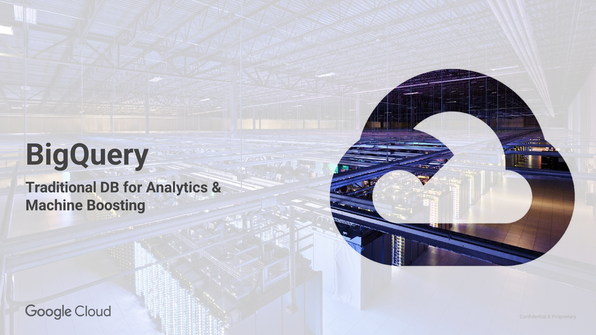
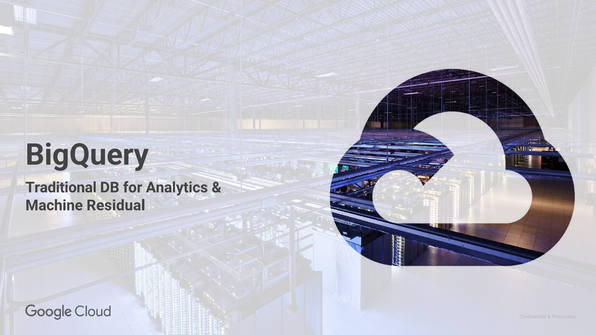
Boosting: Boosting -> Residual (116, 206)
